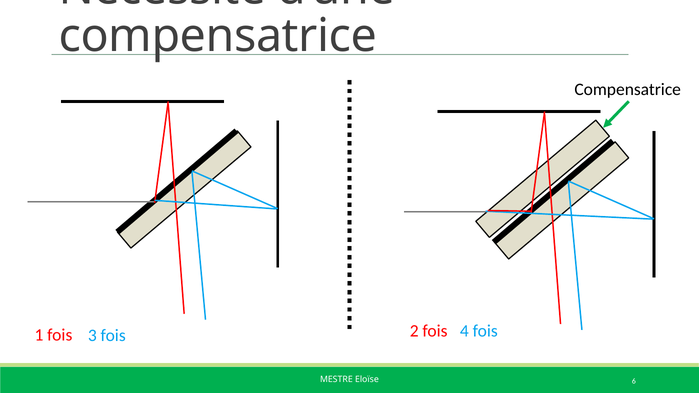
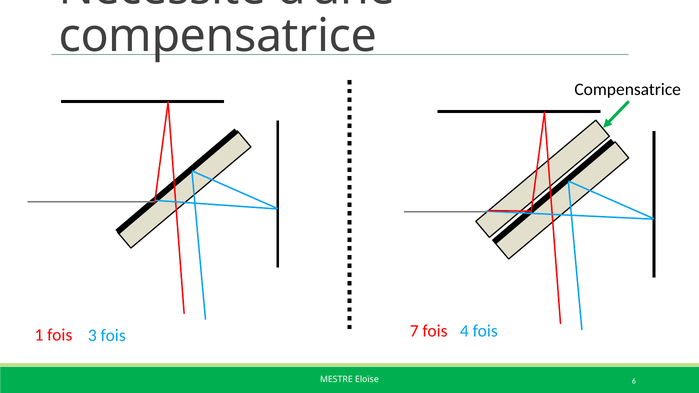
2: 2 -> 7 (414, 331)
